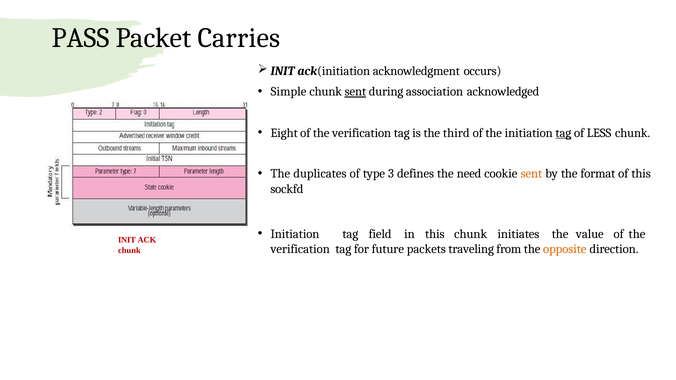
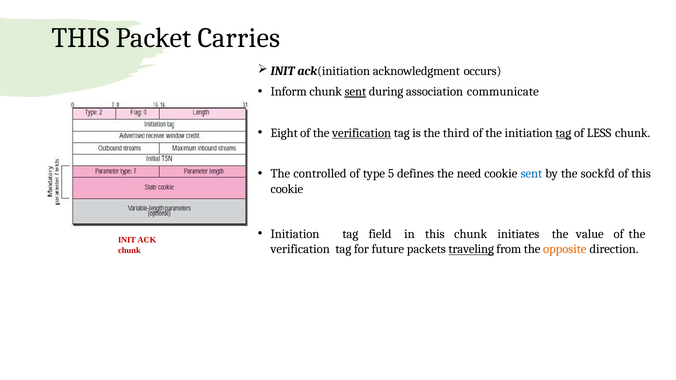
PASS: PASS -> THIS (81, 38)
Simple: Simple -> Inform (289, 92)
acknowledged: acknowledged -> communicate (503, 92)
verification underline: none -> present (362, 133)
duplicates: duplicates -> controlled (320, 174)
3: 3 -> 5 (391, 174)
sent colour: orange -> blue (531, 174)
format: format -> sockfd (598, 174)
sockfd: sockfd -> cookie (287, 189)
traveling underline: none -> present (471, 249)
